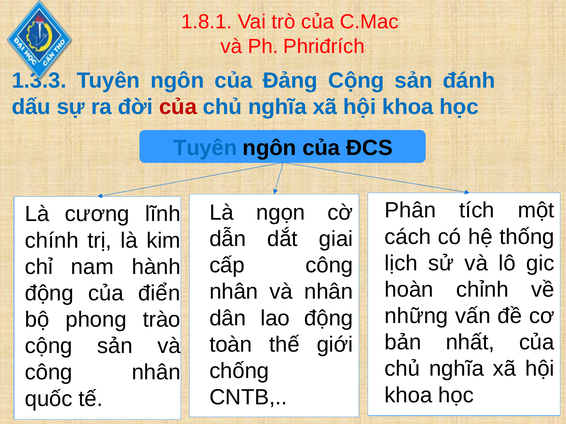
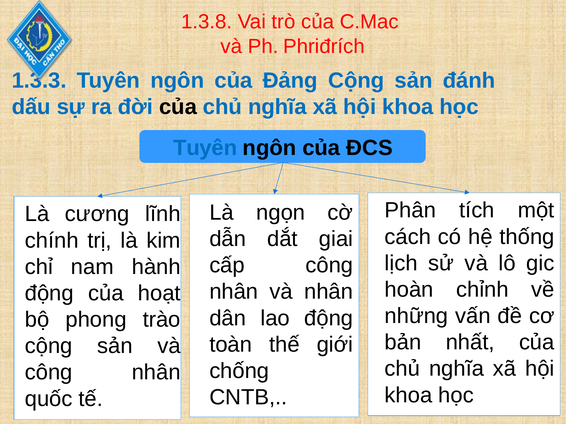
1.8.1: 1.8.1 -> 1.3.8 (207, 22)
của colour: red -> black (178, 107)
điển: điển -> hoạt (159, 294)
